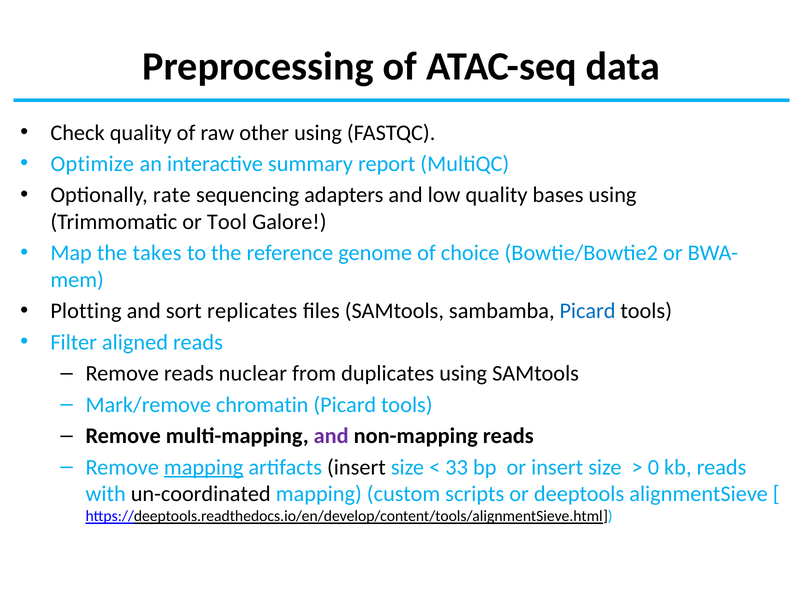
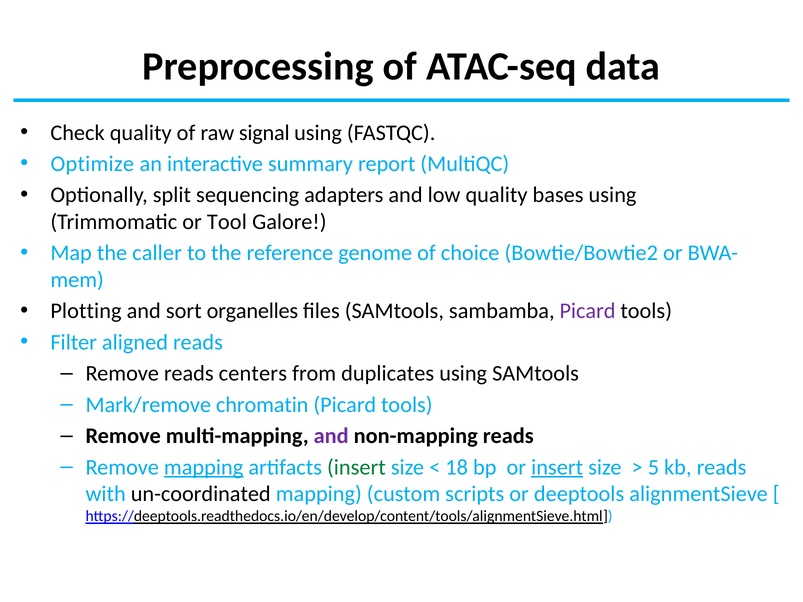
other: other -> signal (264, 133)
rate: rate -> split (172, 195)
takes: takes -> caller (157, 253)
replicates: replicates -> organelles (252, 311)
Picard colour: blue -> purple (588, 311)
nuclear: nuclear -> centers (253, 374)
insert colour: black -> green (356, 467)
33: 33 -> 18 (457, 467)
insert underline: none -> present (557, 467)
0: 0 -> 5 (653, 467)
